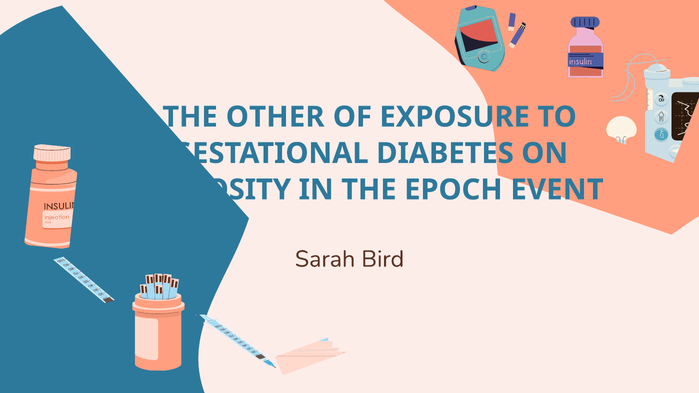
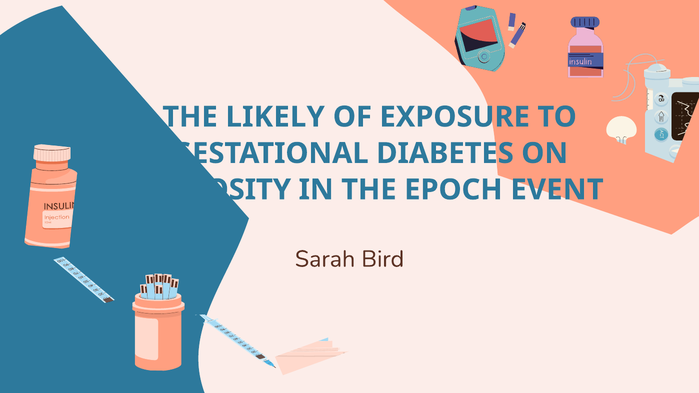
OTHER: OTHER -> LIKELY (275, 117)
